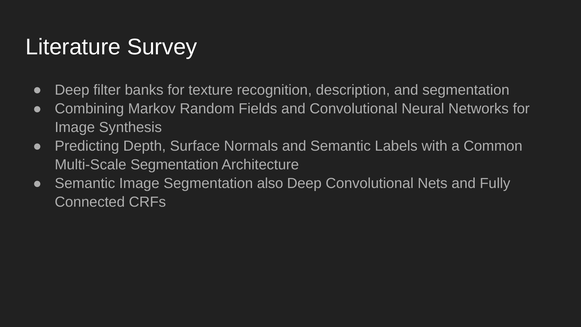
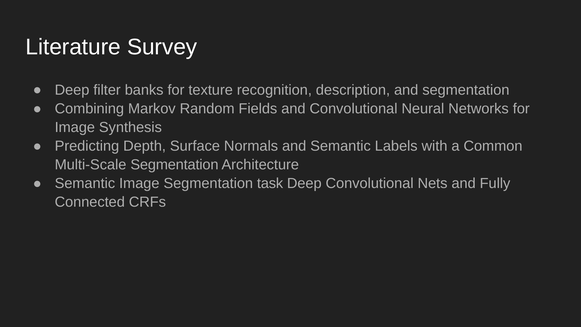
also: also -> task (270, 183)
